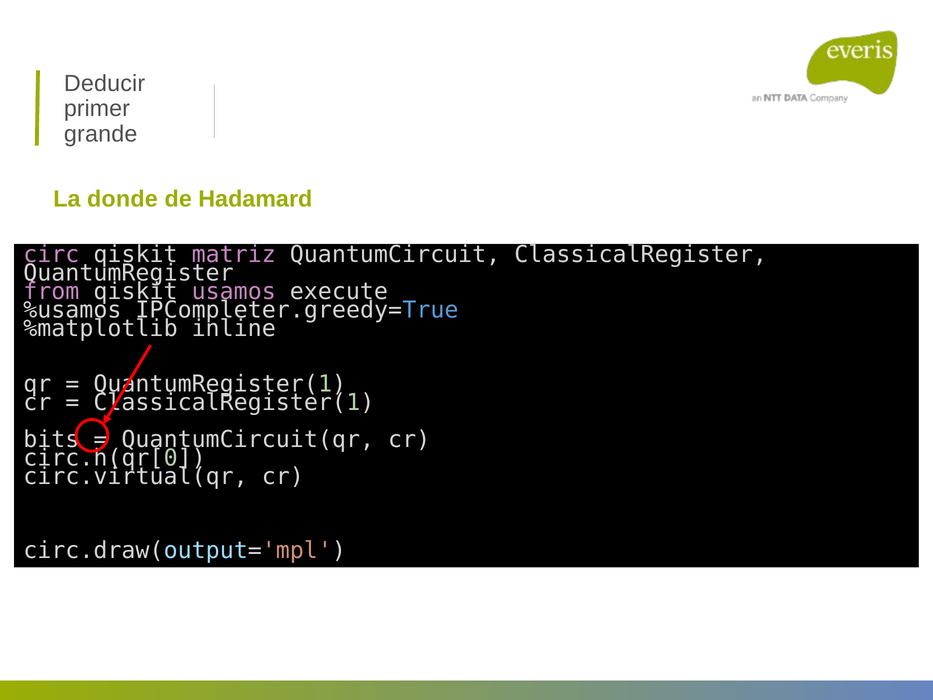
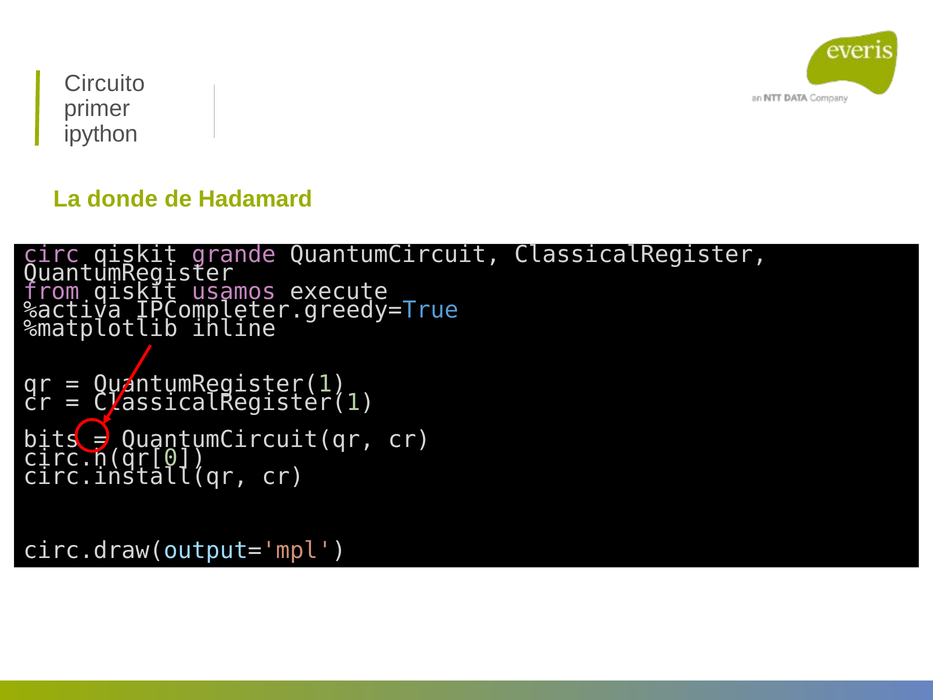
Deducir: Deducir -> Circuito (105, 83)
grande: grande -> ipython (101, 134)
matriz: matriz -> grande (234, 255)
%usamos: %usamos -> %activa (72, 310)
circ.virtual(qr: circ.virtual(qr -> circ.install(qr (136, 476)
